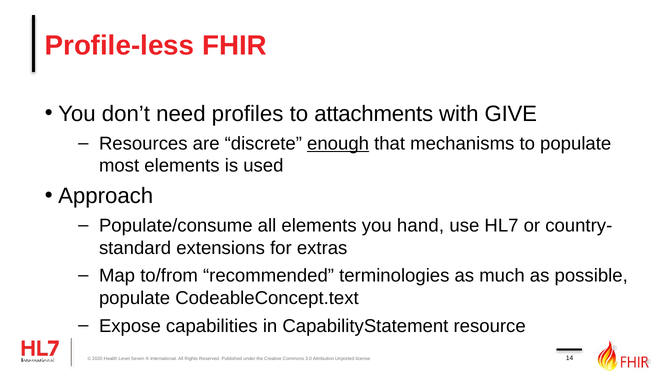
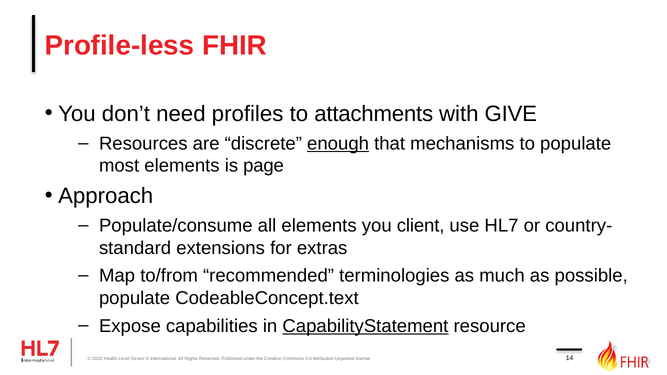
used: used -> page (263, 166)
hand: hand -> client (421, 226)
CapabilityStatement underline: none -> present (365, 326)
